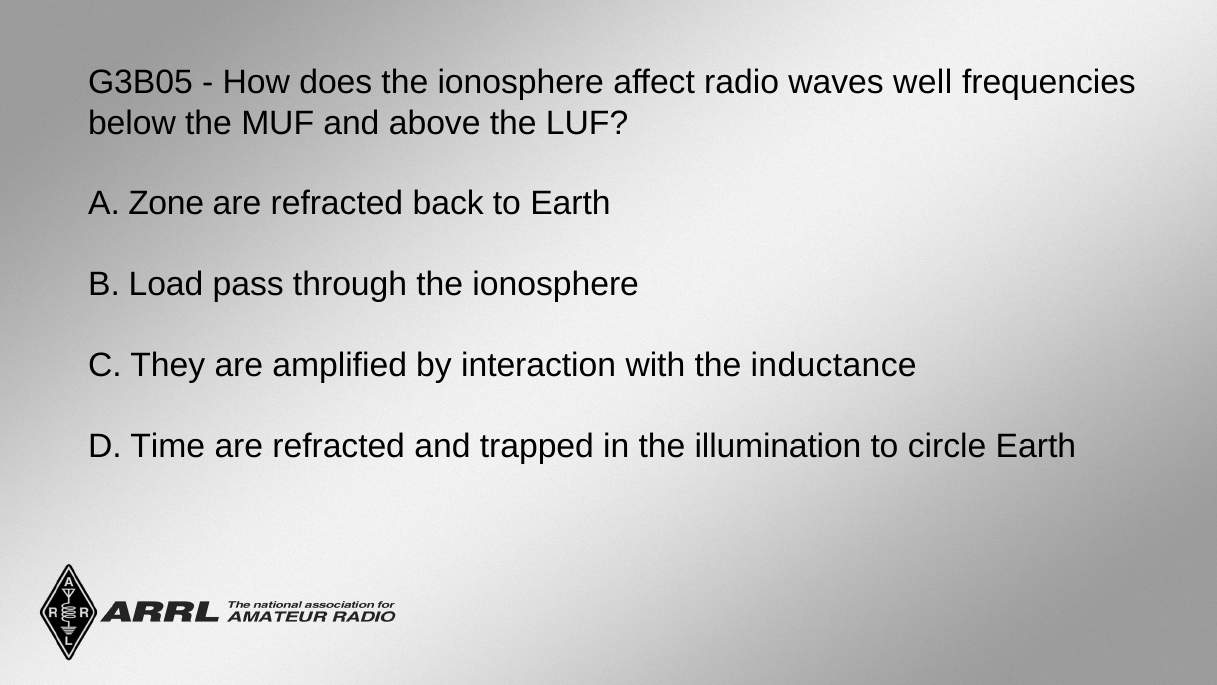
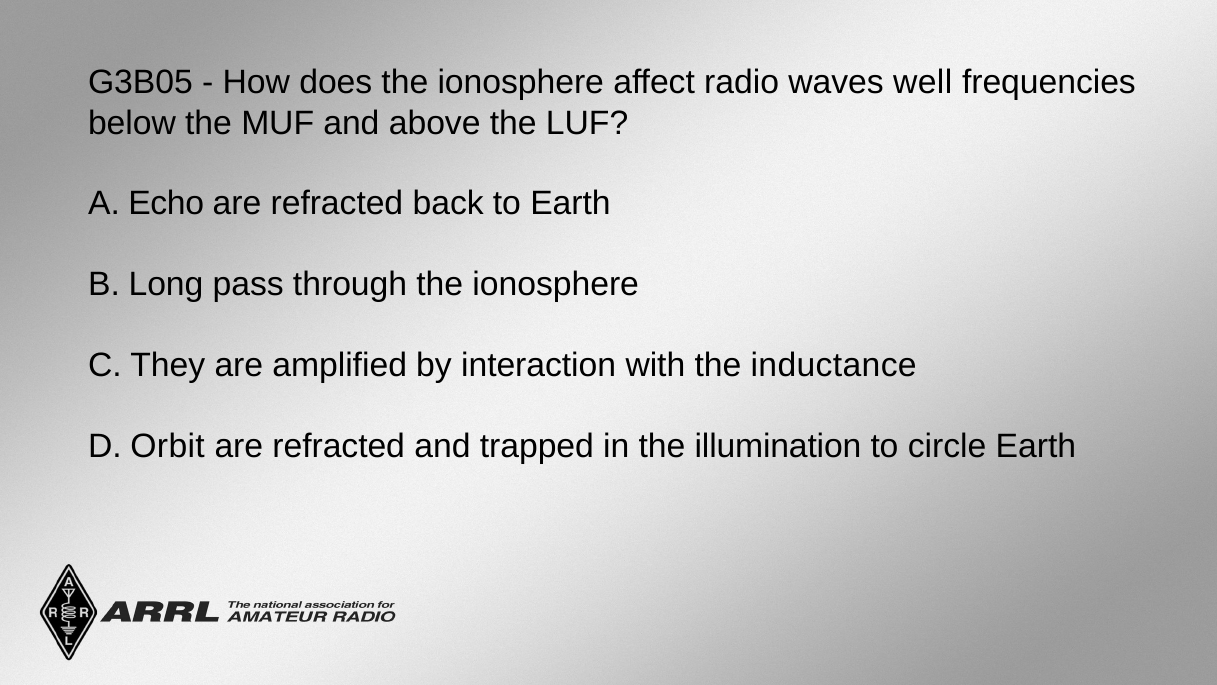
Zone: Zone -> Echo (166, 204)
Load: Load -> Long (166, 285)
Time: Time -> Orbit (168, 447)
